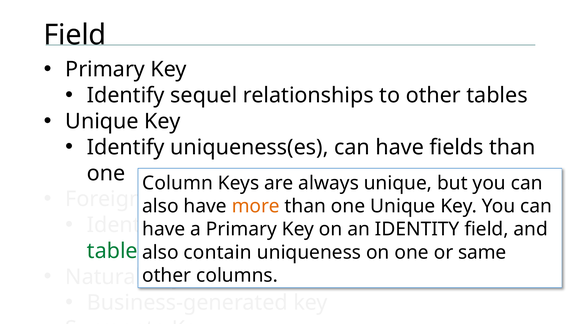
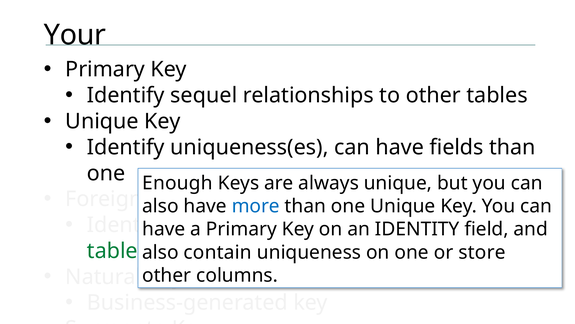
Field: Field -> Your (75, 35)
Column: Column -> Enough (177, 183)
more colour: orange -> blue (256, 206)
same: same -> store (482, 252)
